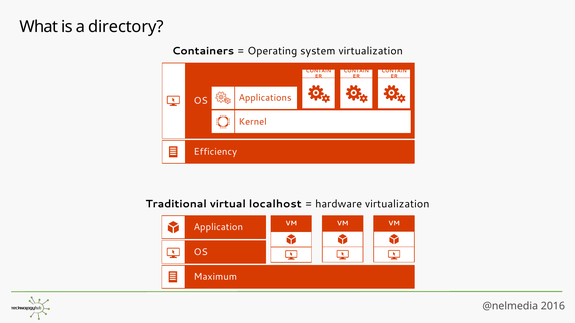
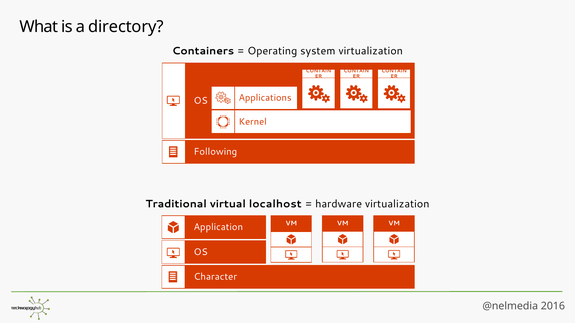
Efficiency: Efficiency -> Following (215, 152)
Maximum: Maximum -> Character (215, 277)
